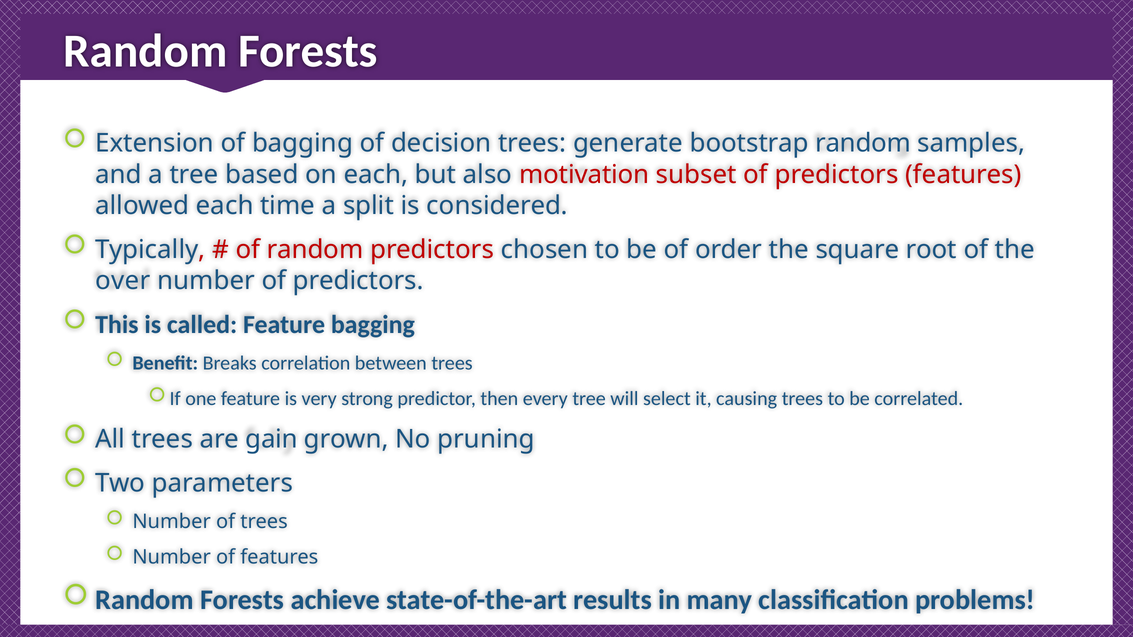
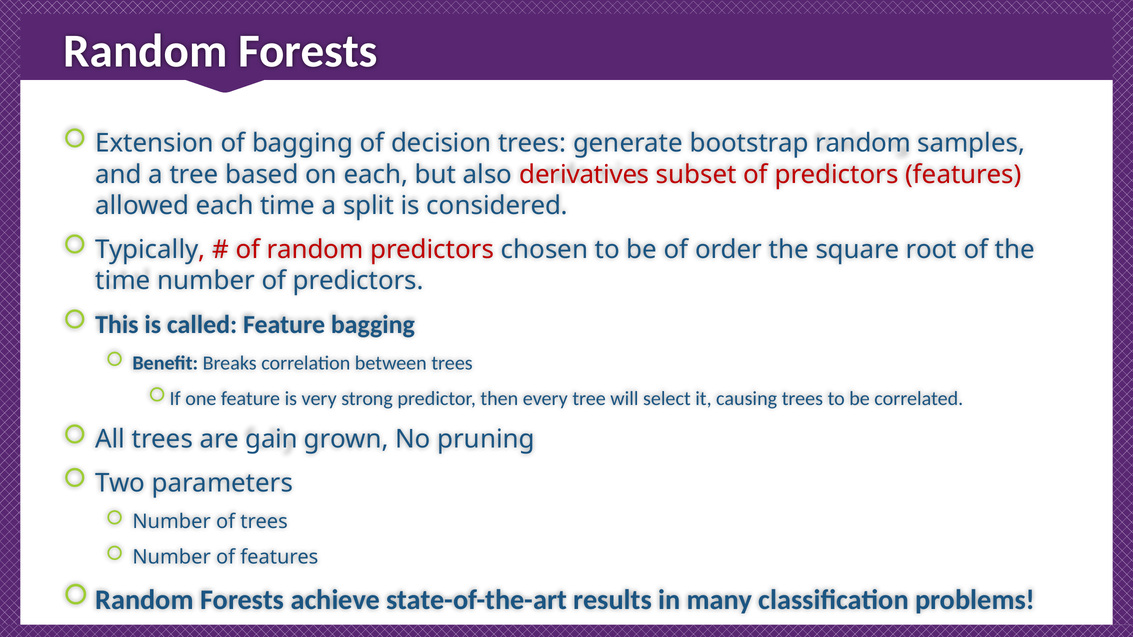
motivation: motivation -> derivatives (584, 175)
over: over -> time (123, 281)
